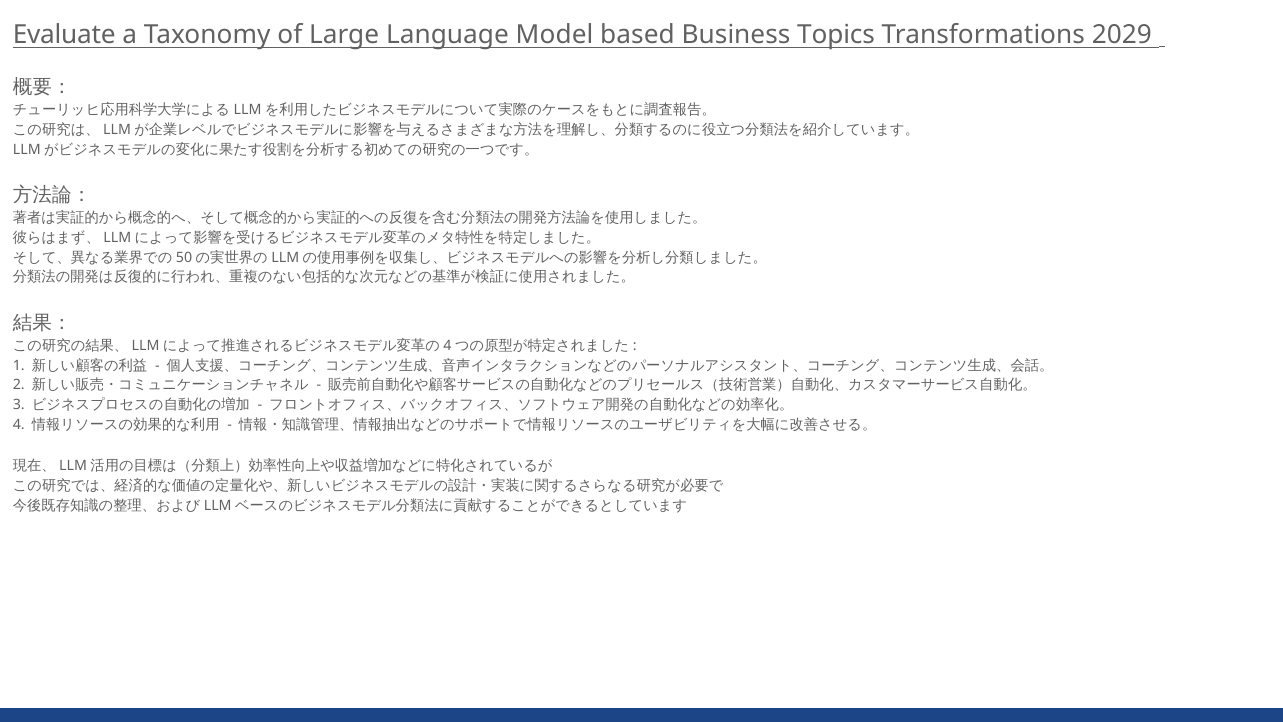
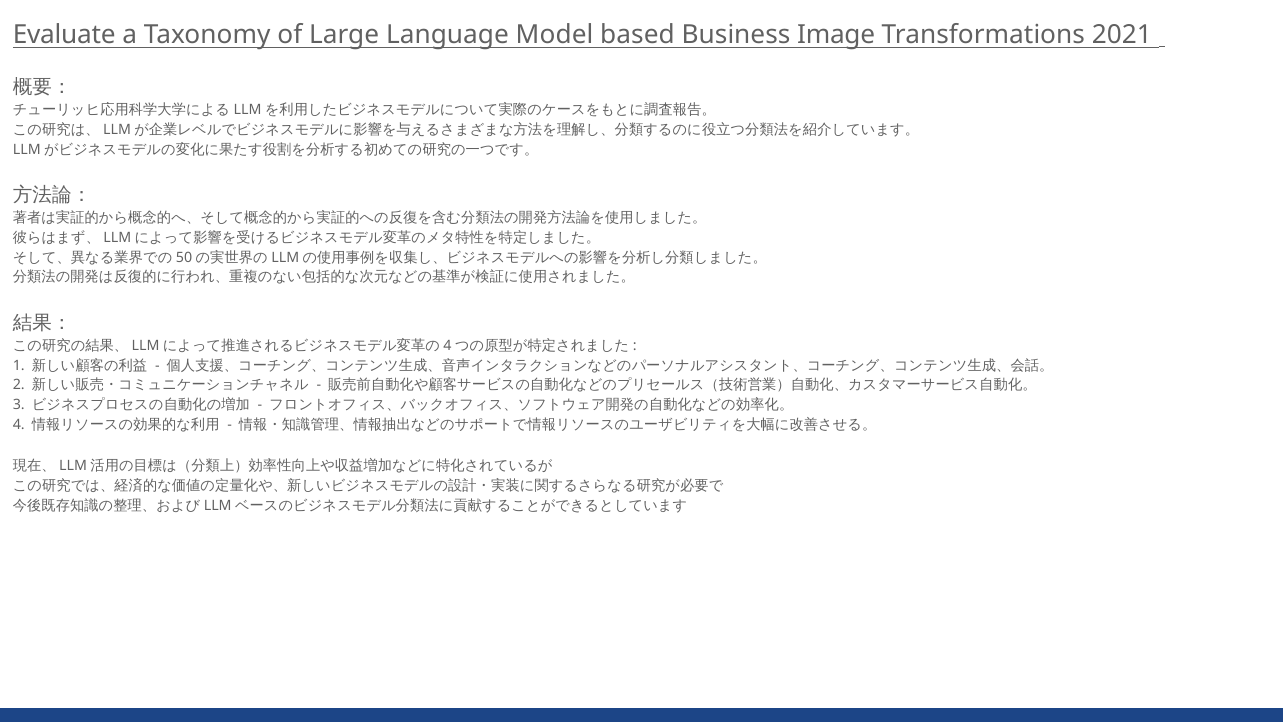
Topics: Topics -> Image (836, 35)
2029: 2029 -> 2021 (1122, 35)
